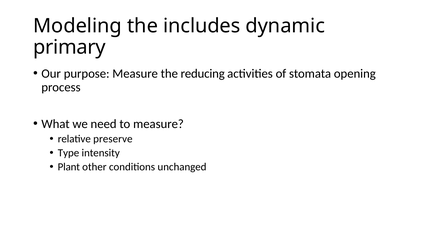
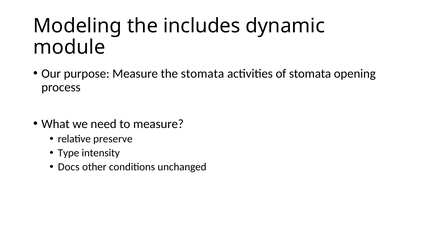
primary: primary -> module (69, 47)
the reducing: reducing -> stomata (203, 74)
Plant: Plant -> Docs (69, 167)
